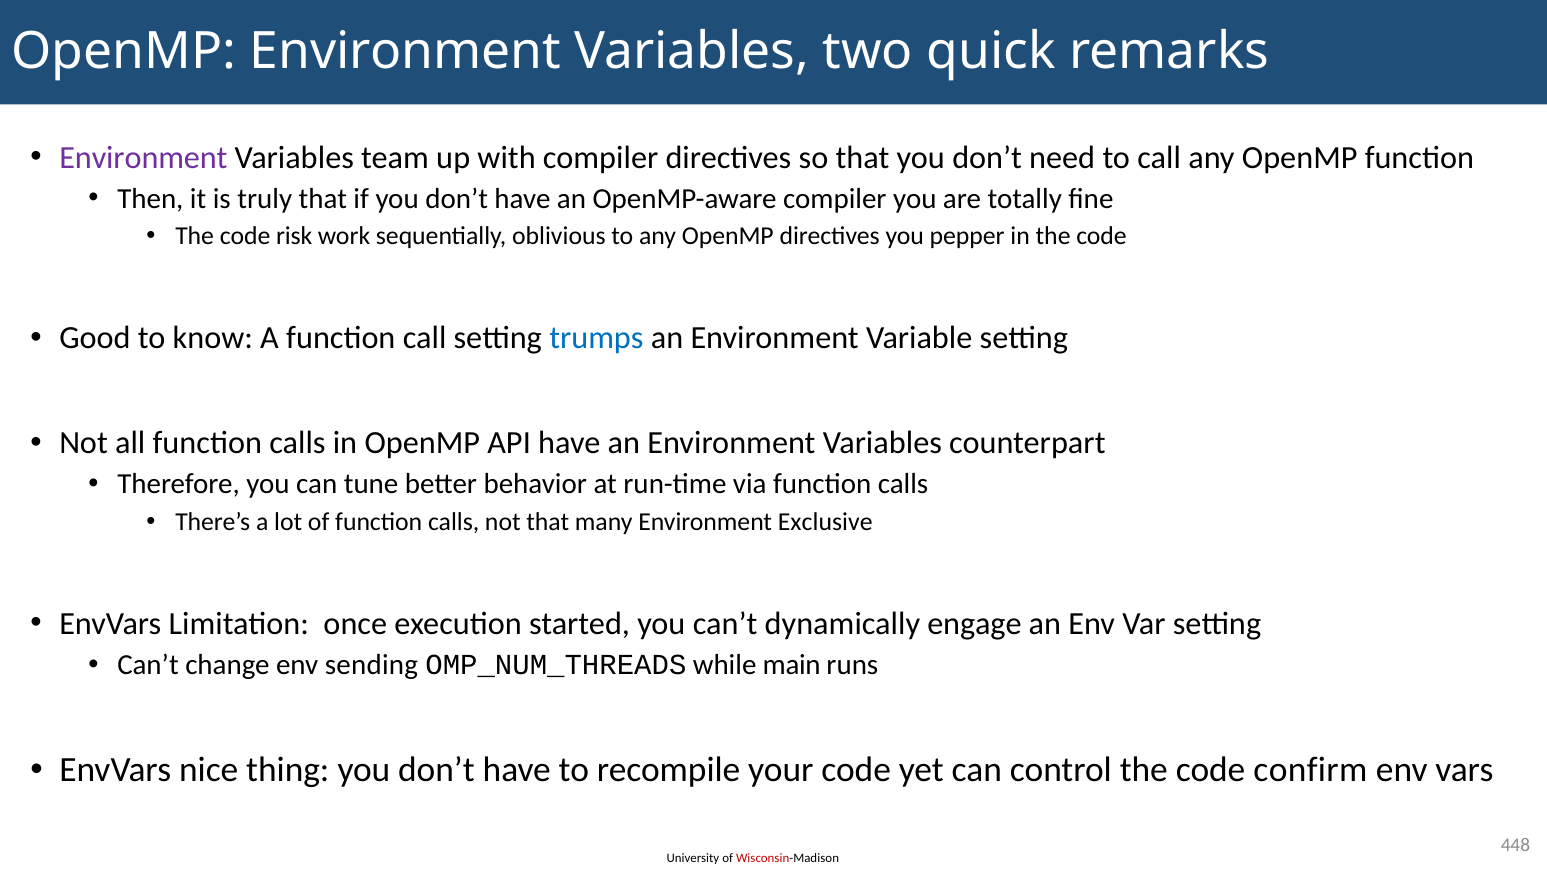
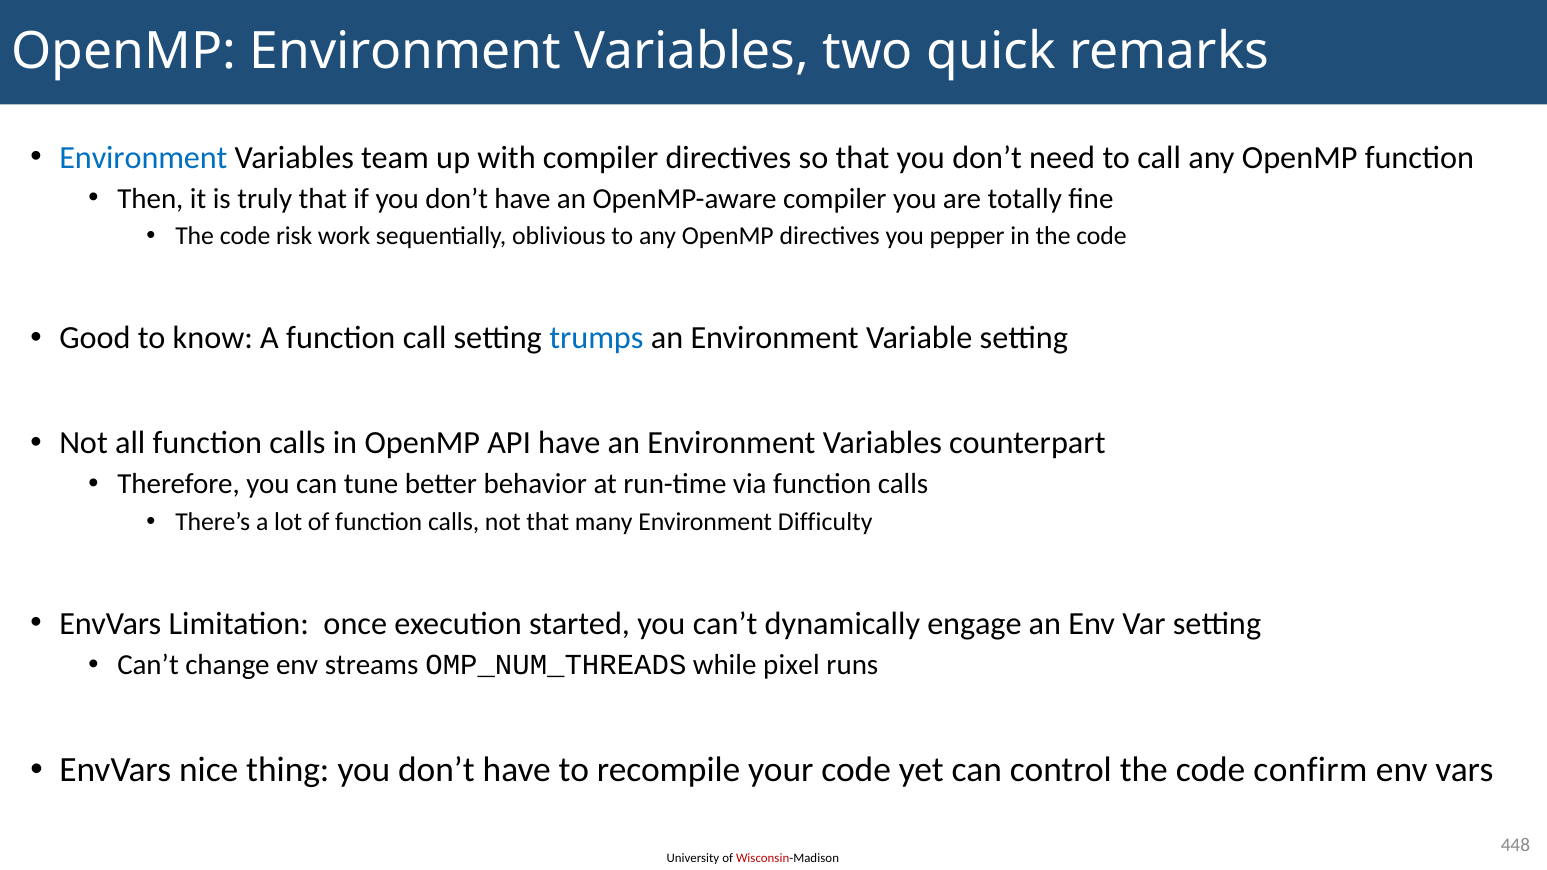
Environment colour: purple -> blue (143, 157)
Exclusive: Exclusive -> Difficulty (825, 522)
sending: sending -> streams (372, 665)
main: main -> pixel (791, 665)
